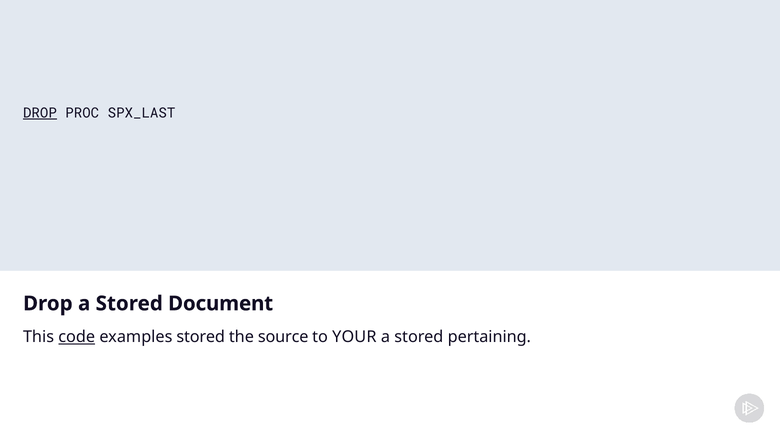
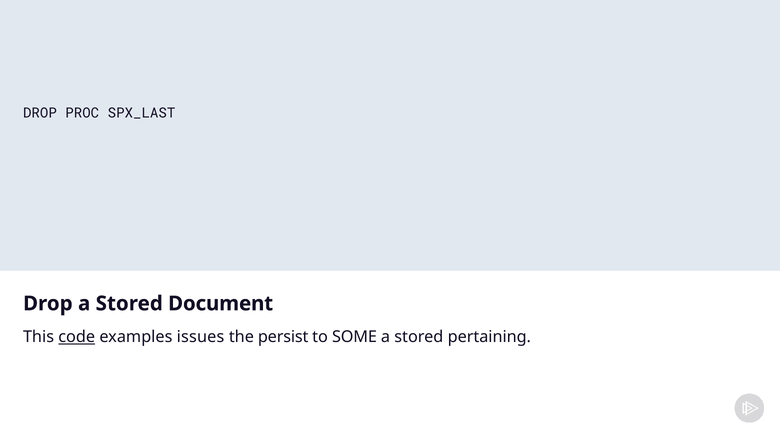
DROP underline: present -> none (40, 113)
examples stored: stored -> issues (201, 337)
source: source -> persist (283, 337)
YOUR: YOUR -> SOME (355, 337)
